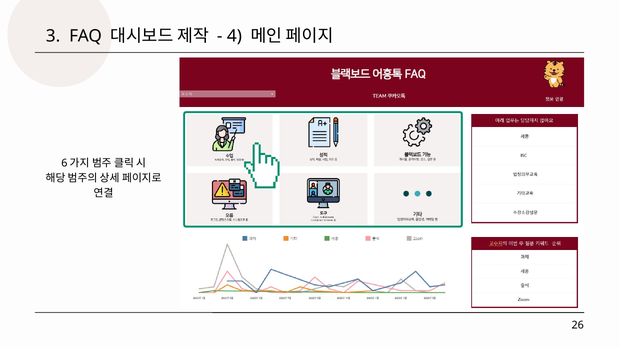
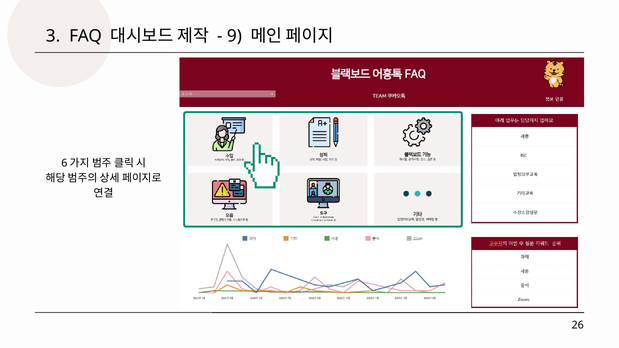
4: 4 -> 9 (234, 36)
